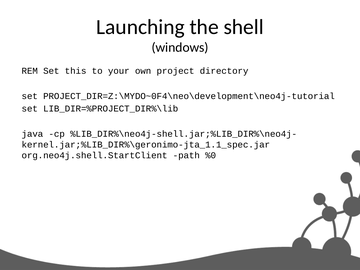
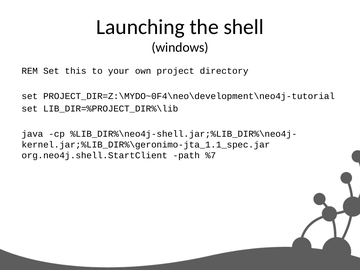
%0: %0 -> %7 (211, 155)
